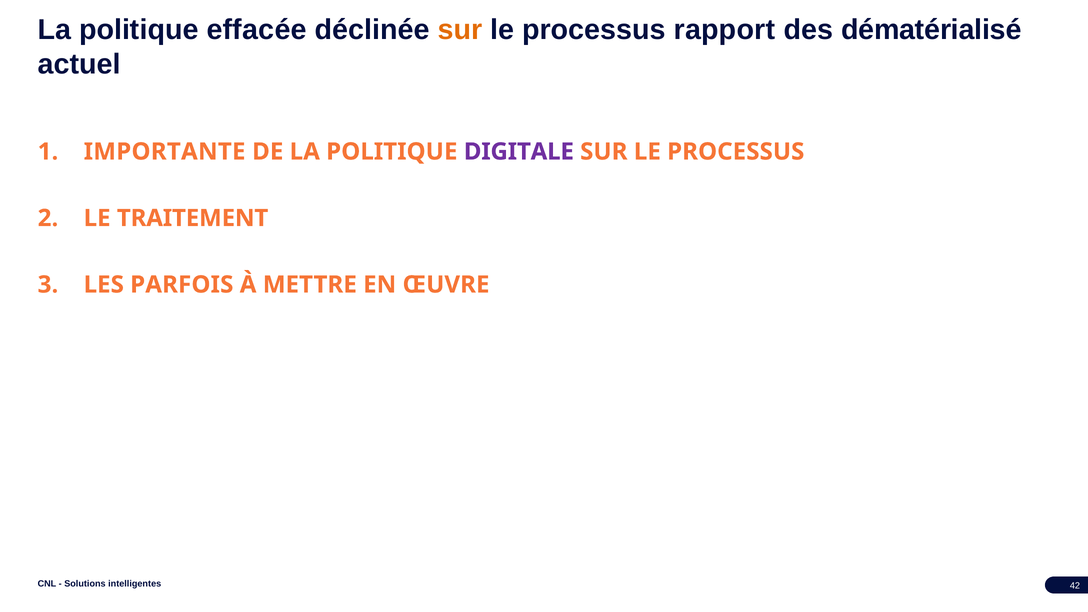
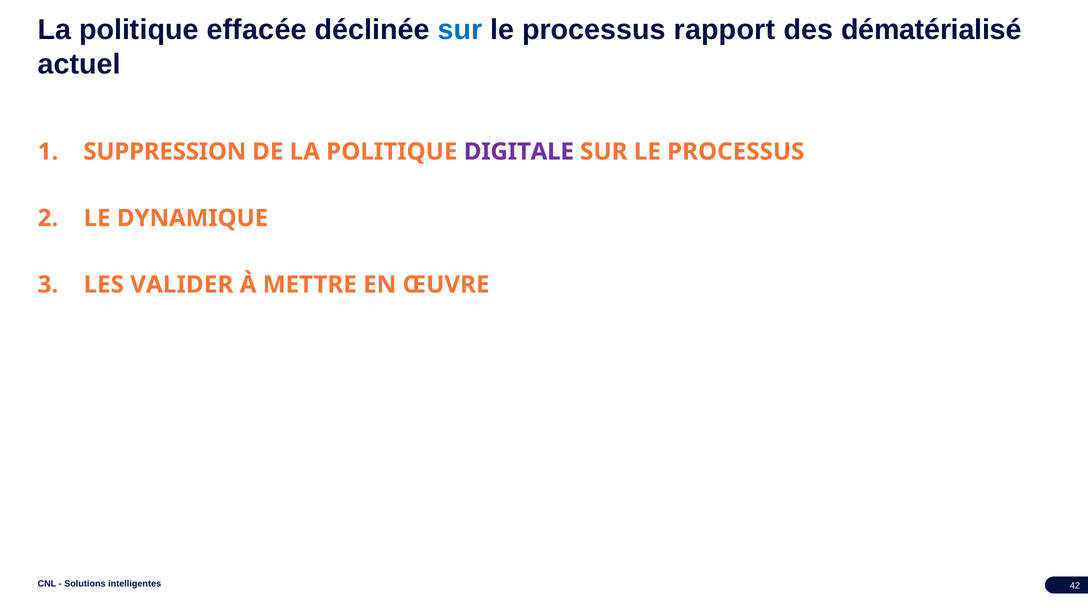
sur colour: orange -> blue (460, 30)
IMPORTANTE: IMPORTANTE -> SUPPRESSION (165, 152)
TRAITEMENT: TRAITEMENT -> DYNAMIQUE (193, 218)
PARFOIS: PARFOIS -> VALIDER (182, 285)
